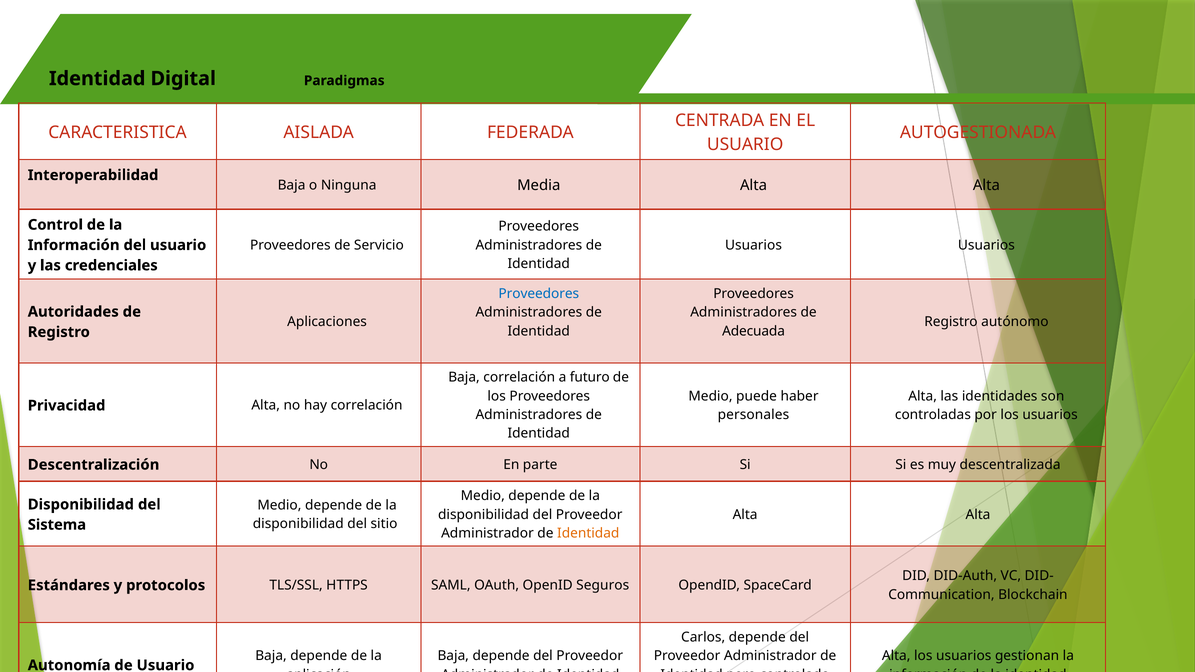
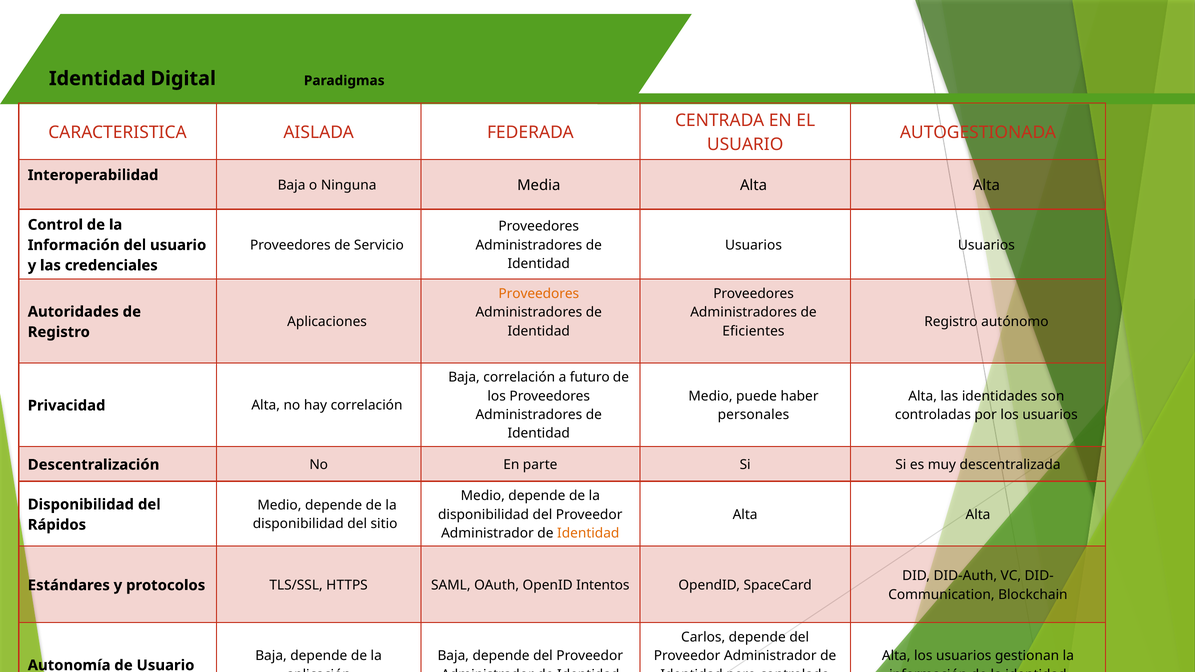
Proveedores colour: blue -> orange (539, 294)
Adecuada: Adecuada -> Eficientes (753, 331)
Sistema: Sistema -> Rápidos (57, 525)
Seguros: Seguros -> Intentos (603, 585)
